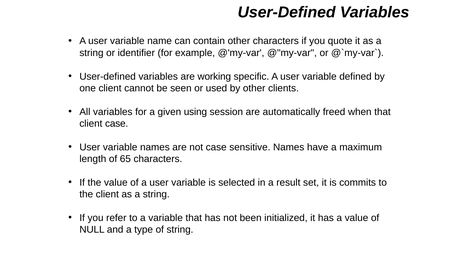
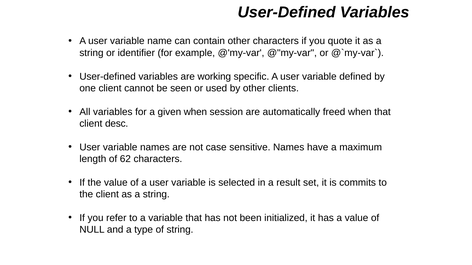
given using: using -> when (195, 112)
client case: case -> desc (117, 124)
65: 65 -> 62 (125, 159)
